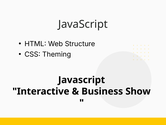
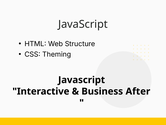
Show: Show -> After (138, 91)
